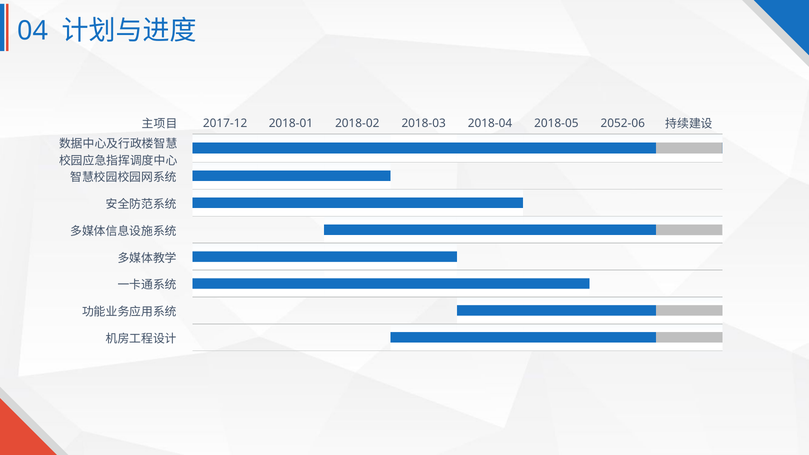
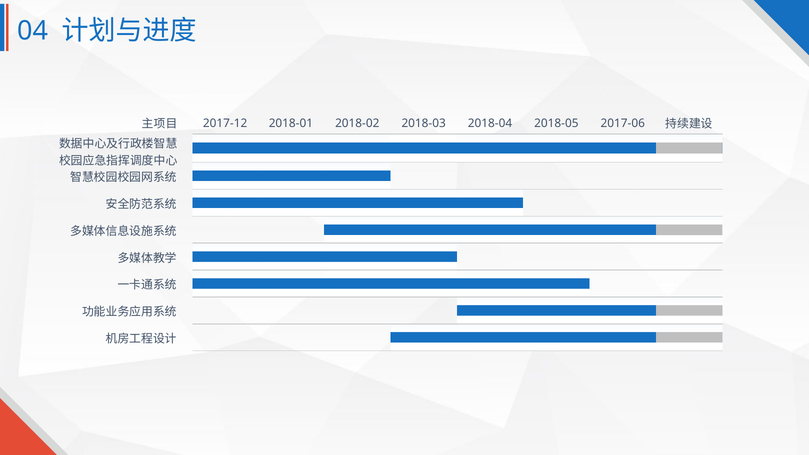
2052-06: 2052-06 -> 2017-06 (623, 123)
